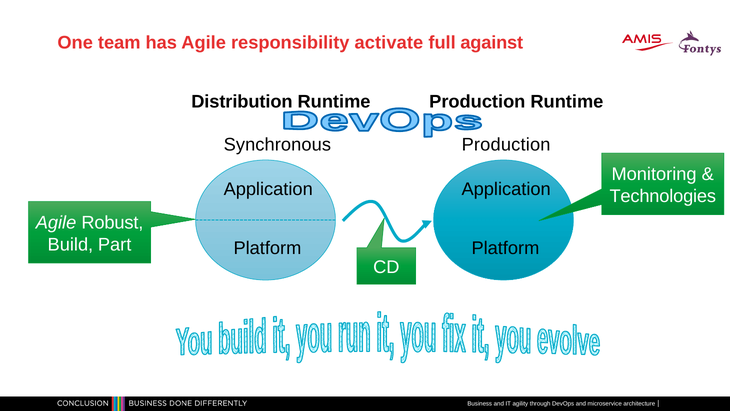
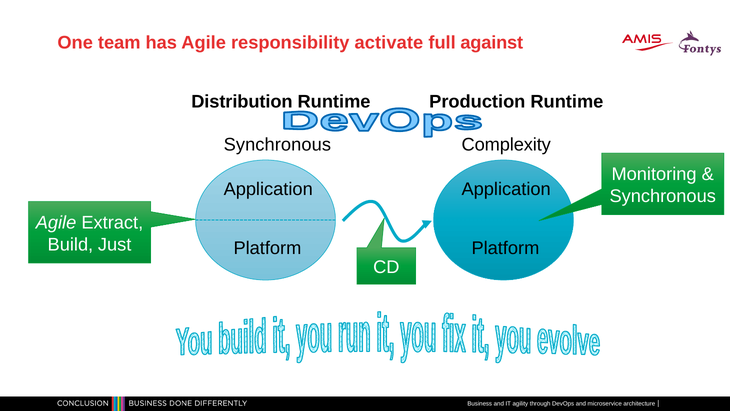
Production: Production -> Complexity (506, 145)
Technologies: Technologies -> Synchronous (663, 196)
Robust: Robust -> Extract (112, 222)
Part: Part -> Just (115, 244)
